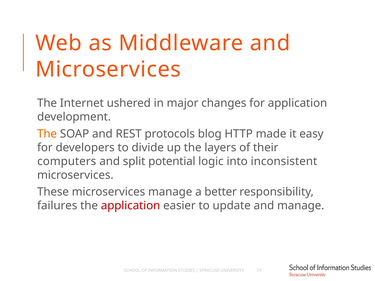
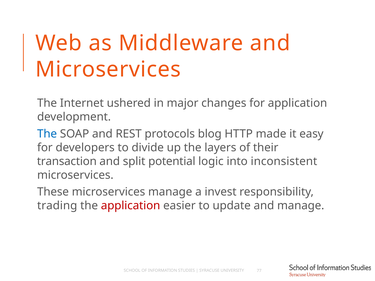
The colour: orange -> blue (47, 134)
computers: computers -> transaction (67, 161)
better: better -> invest (221, 192)
failures: failures -> trading (57, 206)
